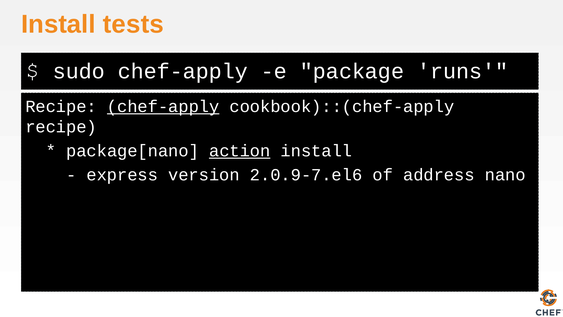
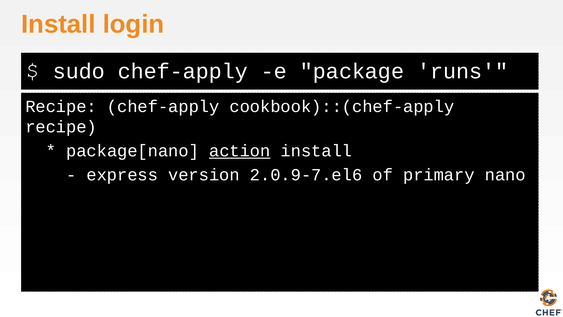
tests: tests -> login (133, 24)
chef-apply underline: present -> none (163, 106)
address: address -> primary (439, 175)
